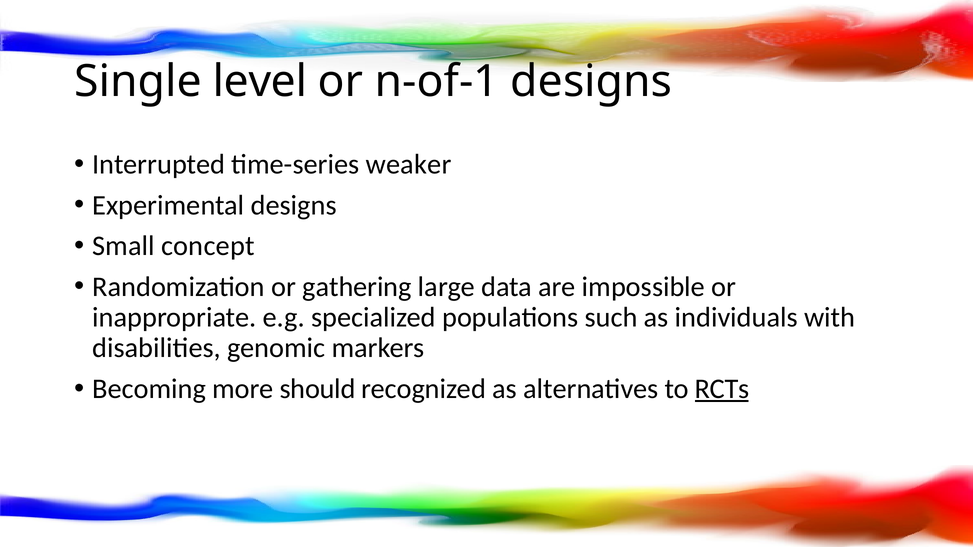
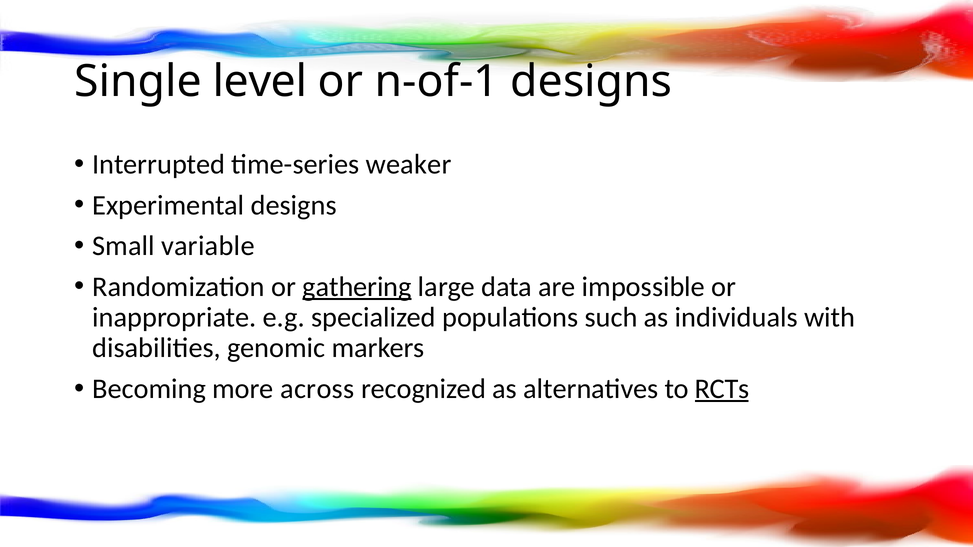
concept: concept -> variable (208, 246)
gathering underline: none -> present (357, 287)
should: should -> across (317, 389)
